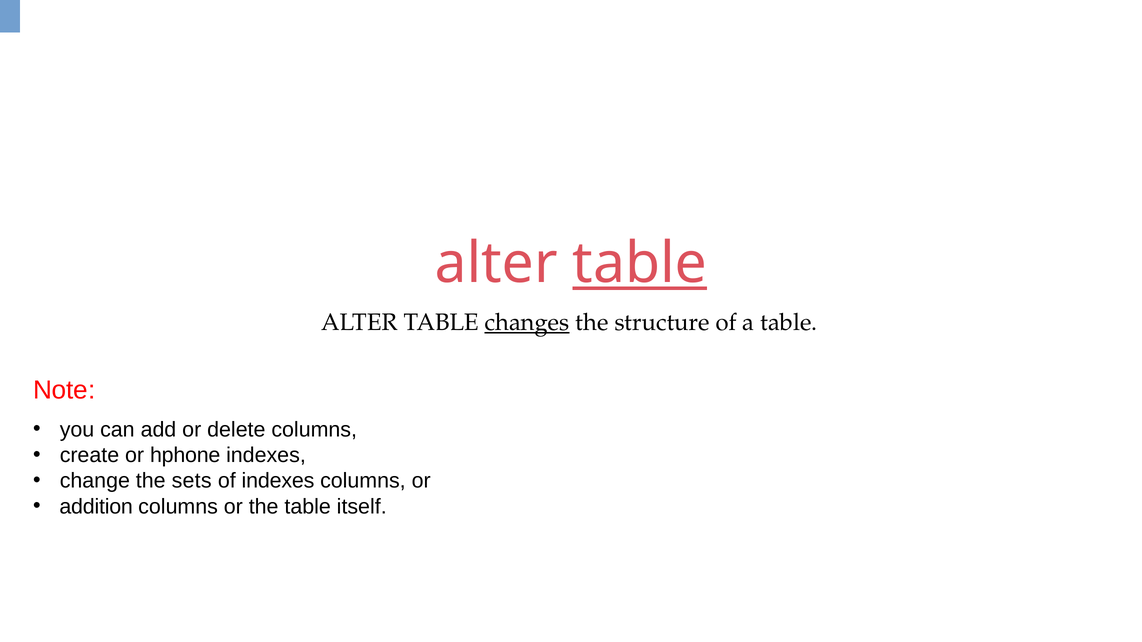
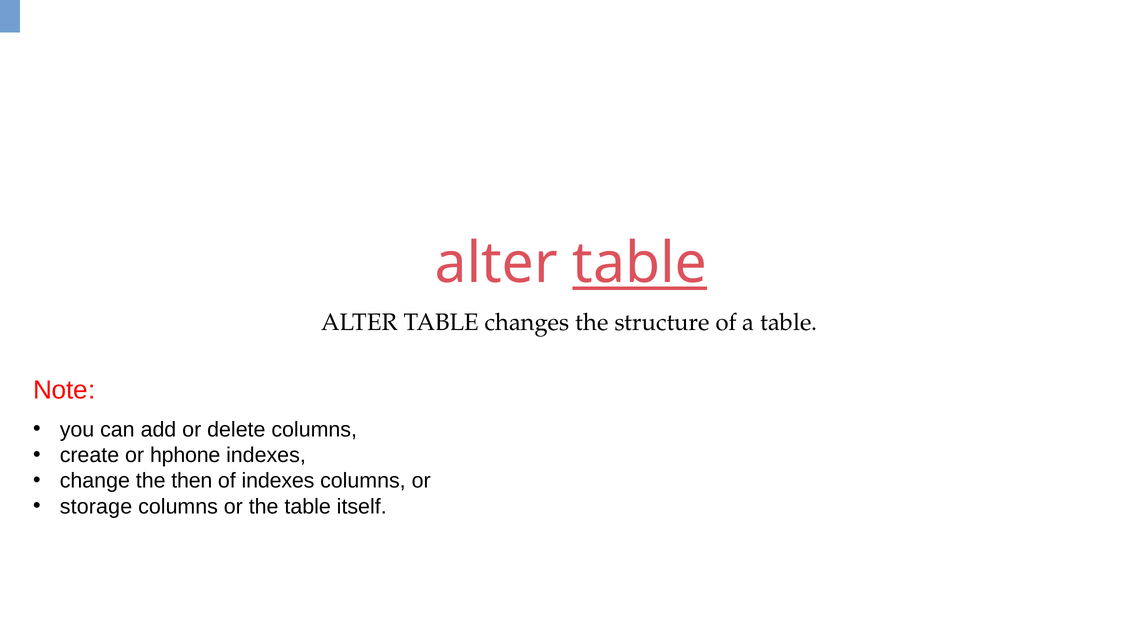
changes underline: present -> none (527, 323)
sets: sets -> then (192, 481)
addition: addition -> storage (96, 507)
